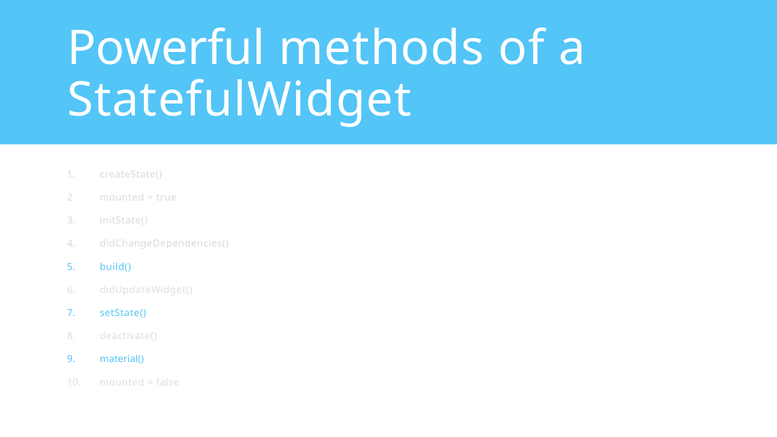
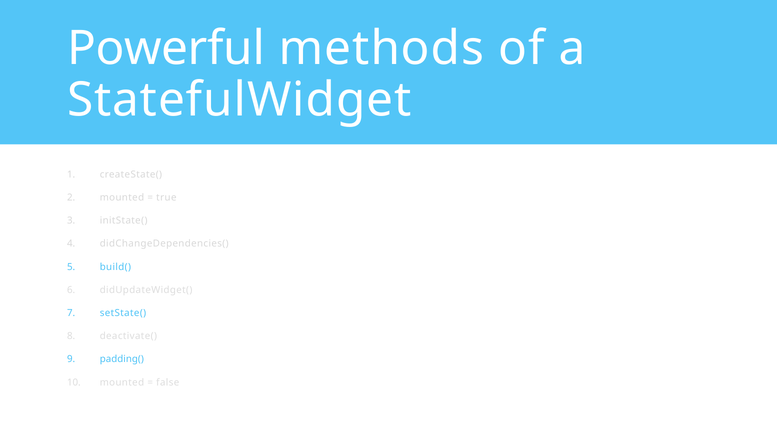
material(: material( -> padding( (122, 359)
